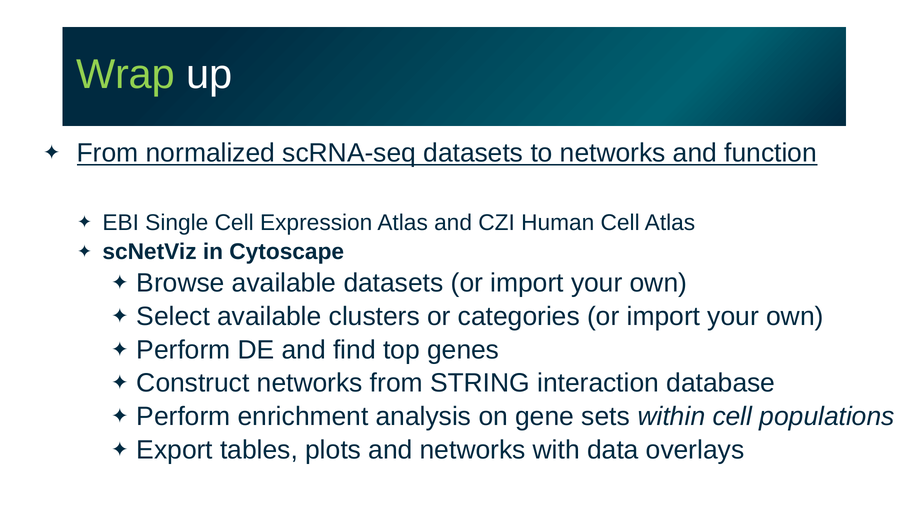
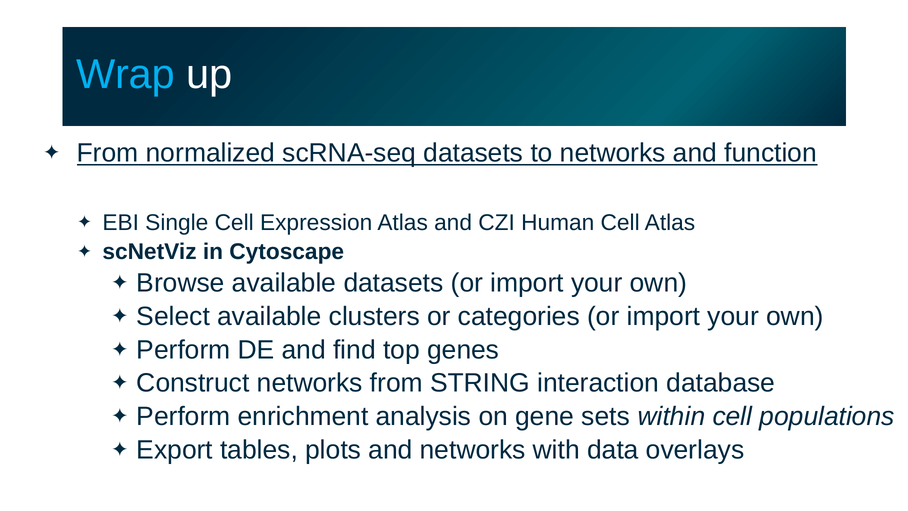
Wrap colour: light green -> light blue (125, 75)
